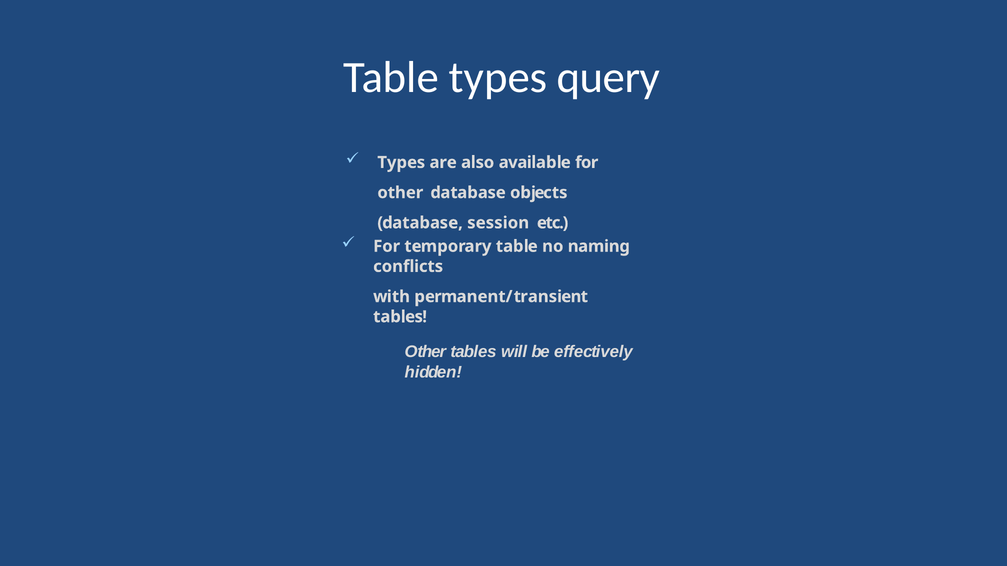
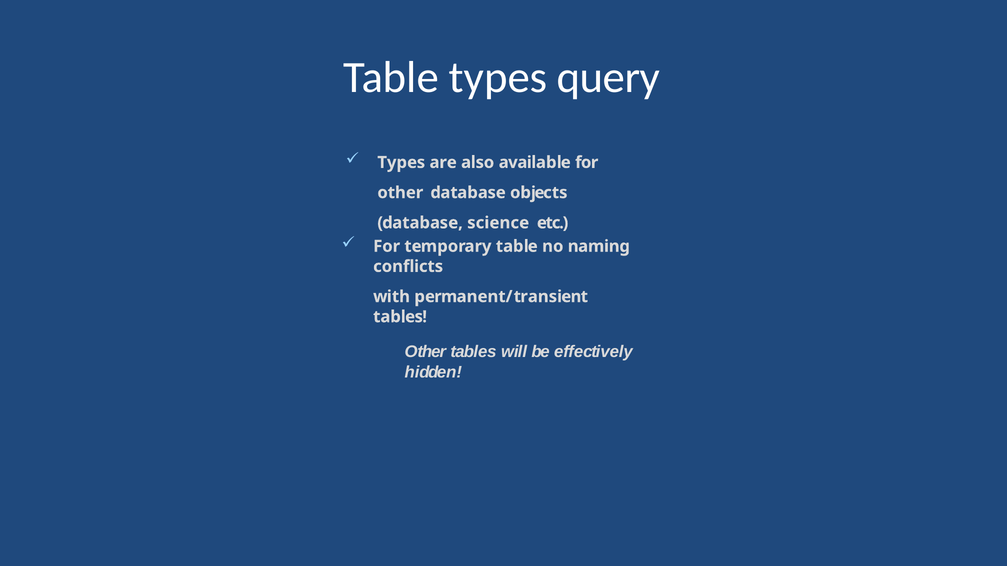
session: session -> science (498, 223)
